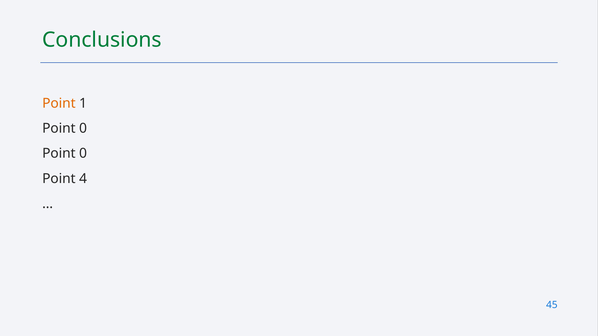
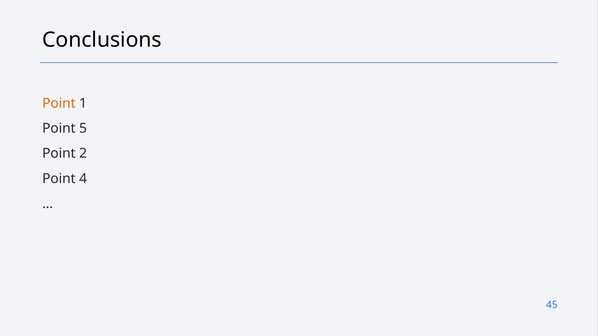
Conclusions colour: green -> black (102, 40)
0: 0 -> 5 (83, 128)
0: 0 -> 2 (83, 154)
